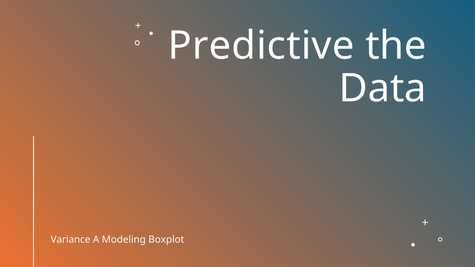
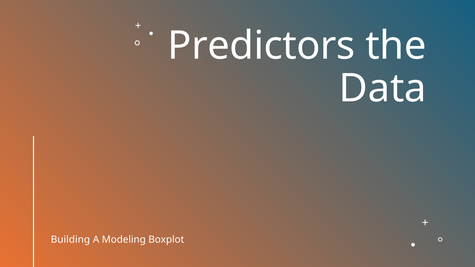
Predictive: Predictive -> Predictors (261, 46)
Variance: Variance -> Building (70, 240)
